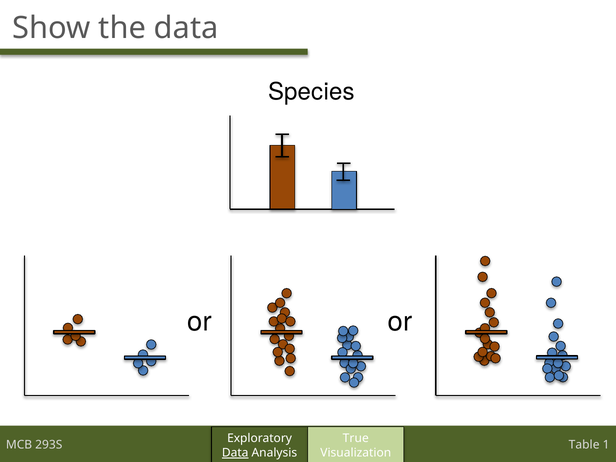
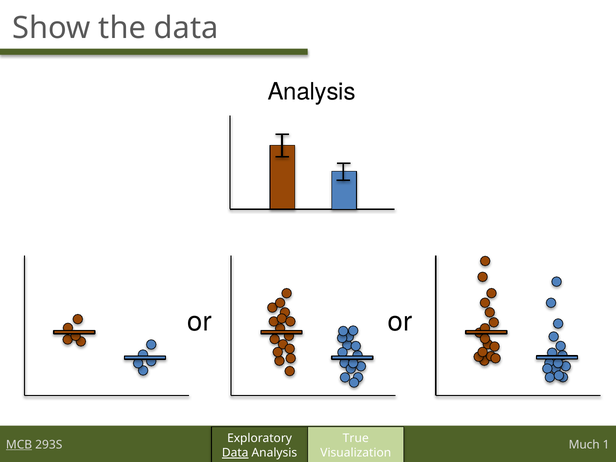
Species: Species -> Analysis (312, 92)
MCB underline: none -> present (19, 445)
Table: Table -> Much (584, 445)
